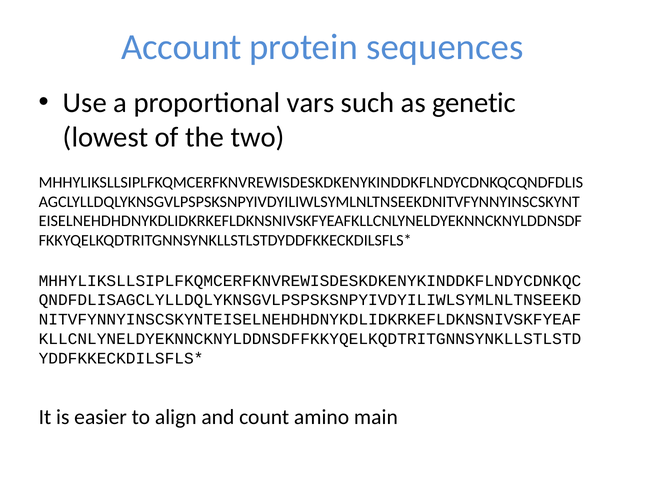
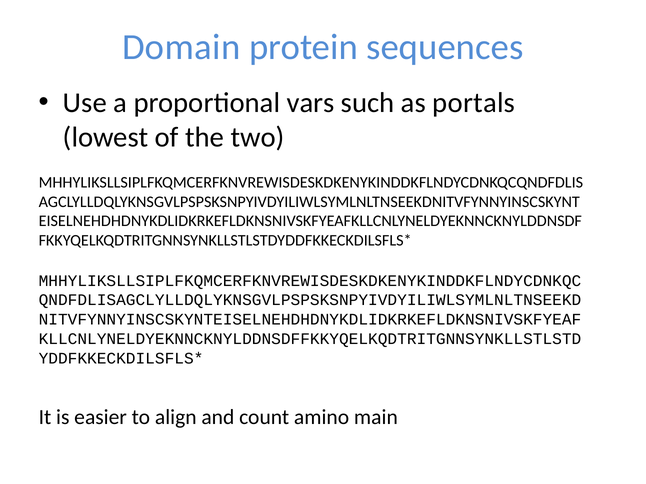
Account: Account -> Domain (181, 47)
genetic: genetic -> portals (474, 103)
